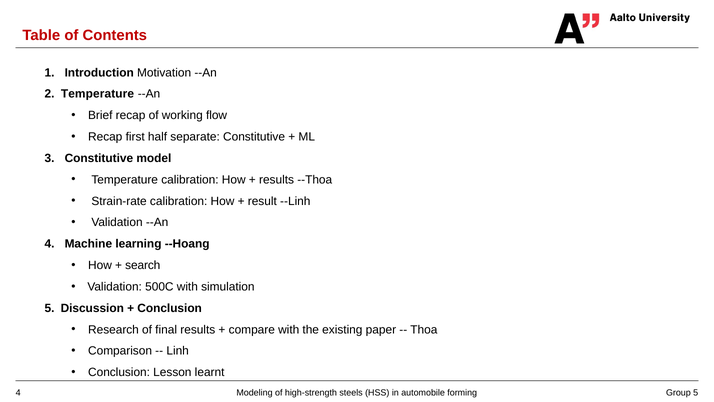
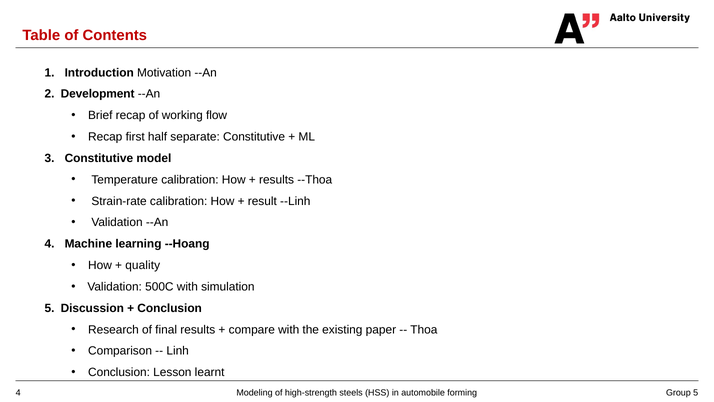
Temperature: Temperature -> Development (98, 94)
search: search -> quality (143, 265)
